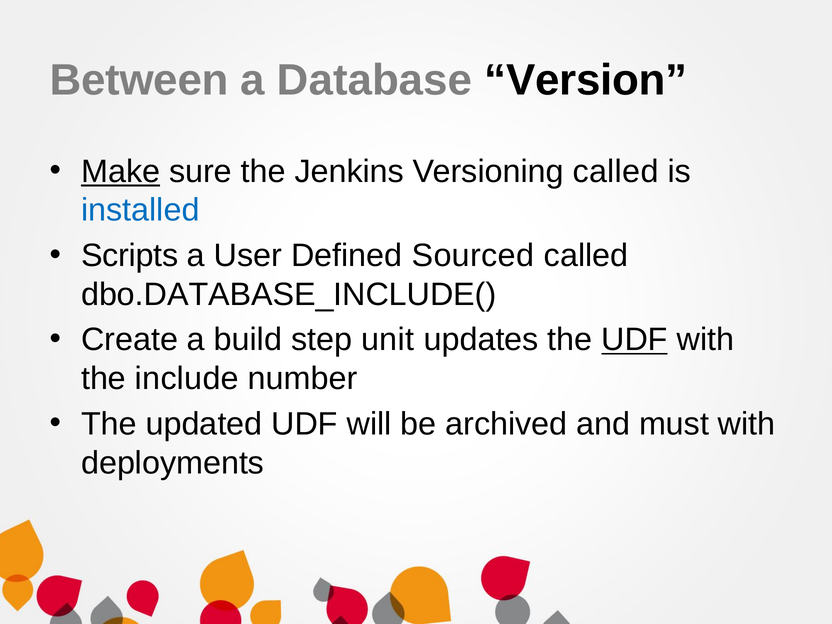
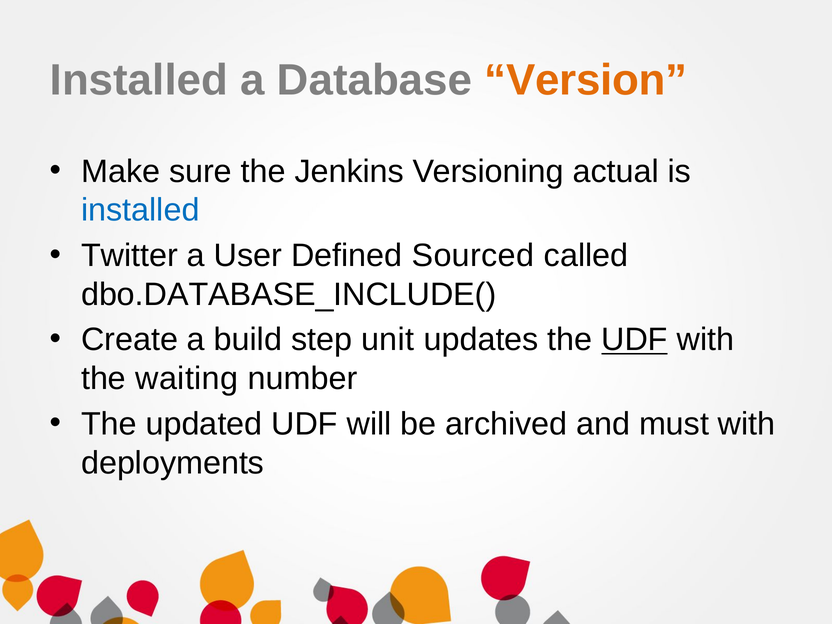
Between: Between -> Installed (139, 80)
Version colour: black -> orange (586, 80)
Make underline: present -> none (121, 171)
Versioning called: called -> actual (616, 171)
Scripts: Scripts -> Twitter (130, 256)
include: include -> waiting (187, 379)
